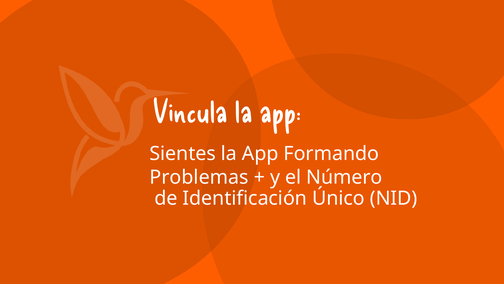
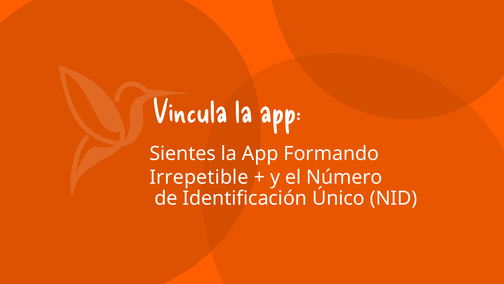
Problemas: Problemas -> Irrepetible (199, 177)
